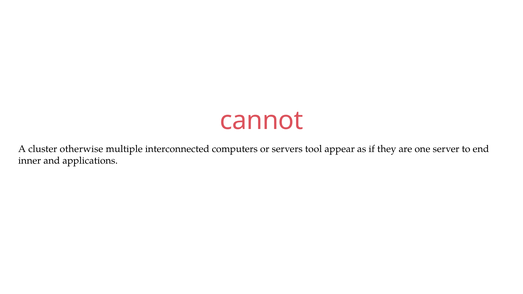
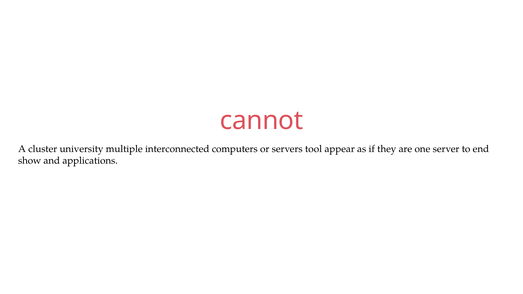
otherwise: otherwise -> university (81, 149)
inner: inner -> show (30, 161)
